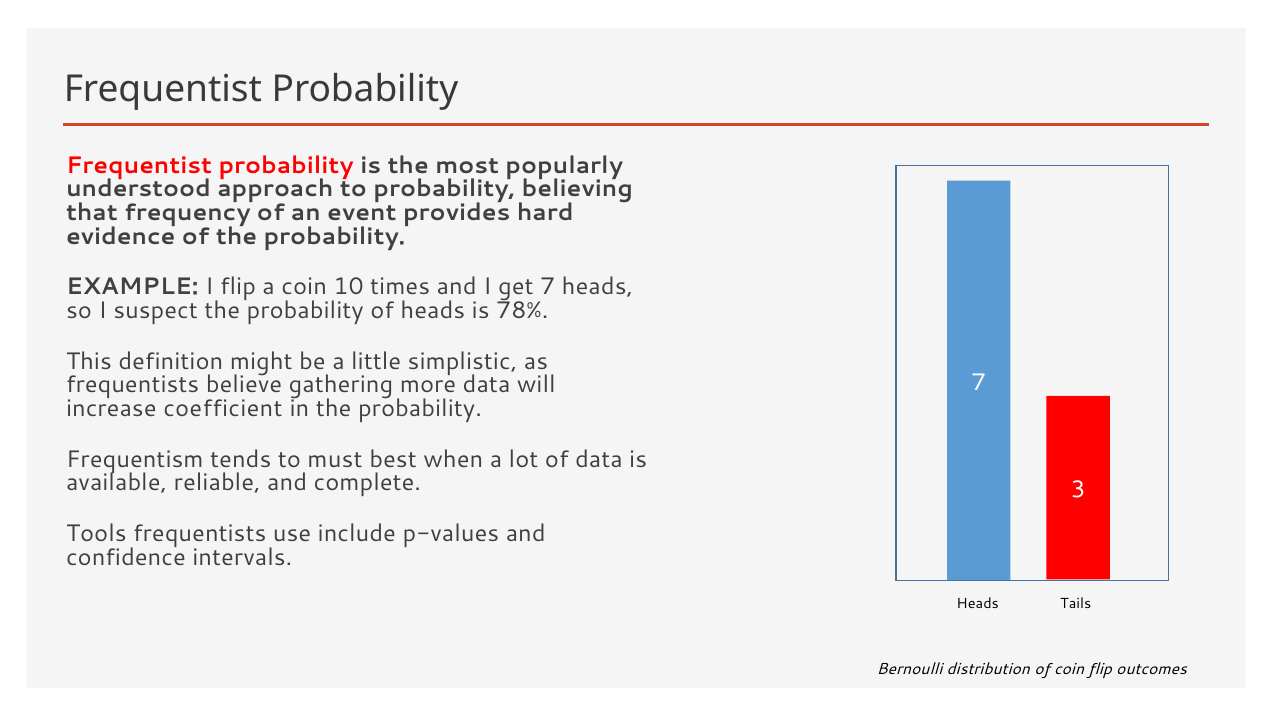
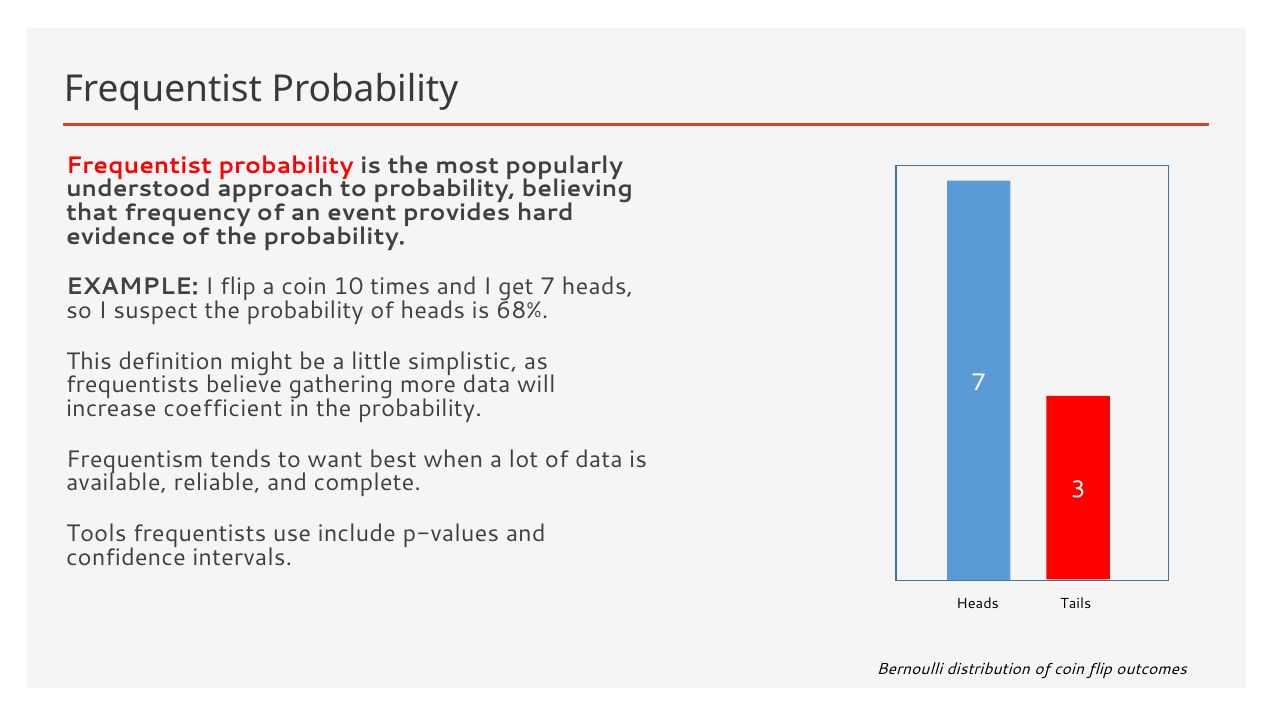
78%: 78% -> 68% (522, 311)
must: must -> want (335, 459)
